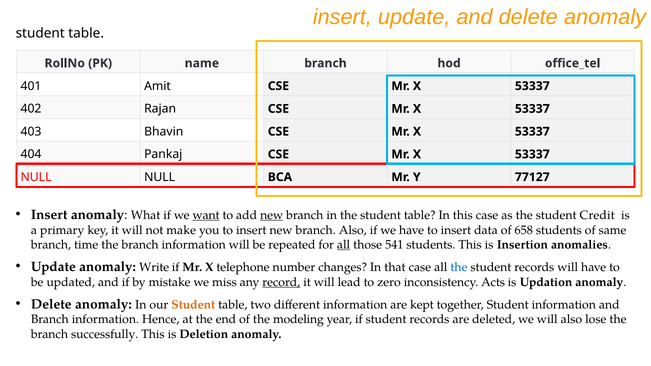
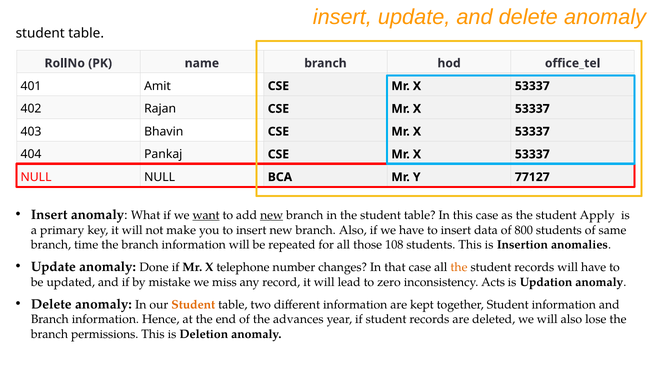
Credit: Credit -> Apply (597, 215)
658: 658 -> 800 (524, 230)
all underline: present -> none (344, 245)
541: 541 -> 108 (394, 245)
Write: Write -> Done (154, 267)
the colour: blue -> orange (459, 267)
record underline: present -> none (281, 282)
modeling: modeling -> advances (298, 320)
successfully: successfully -> permissions (105, 334)
